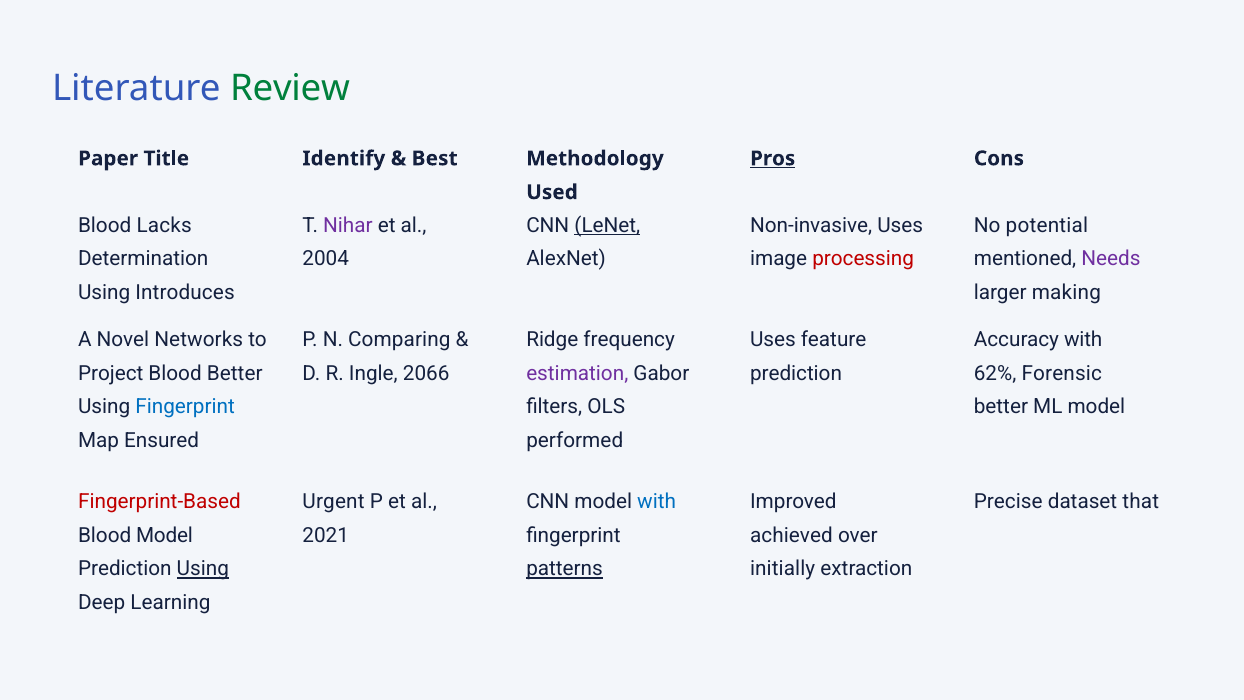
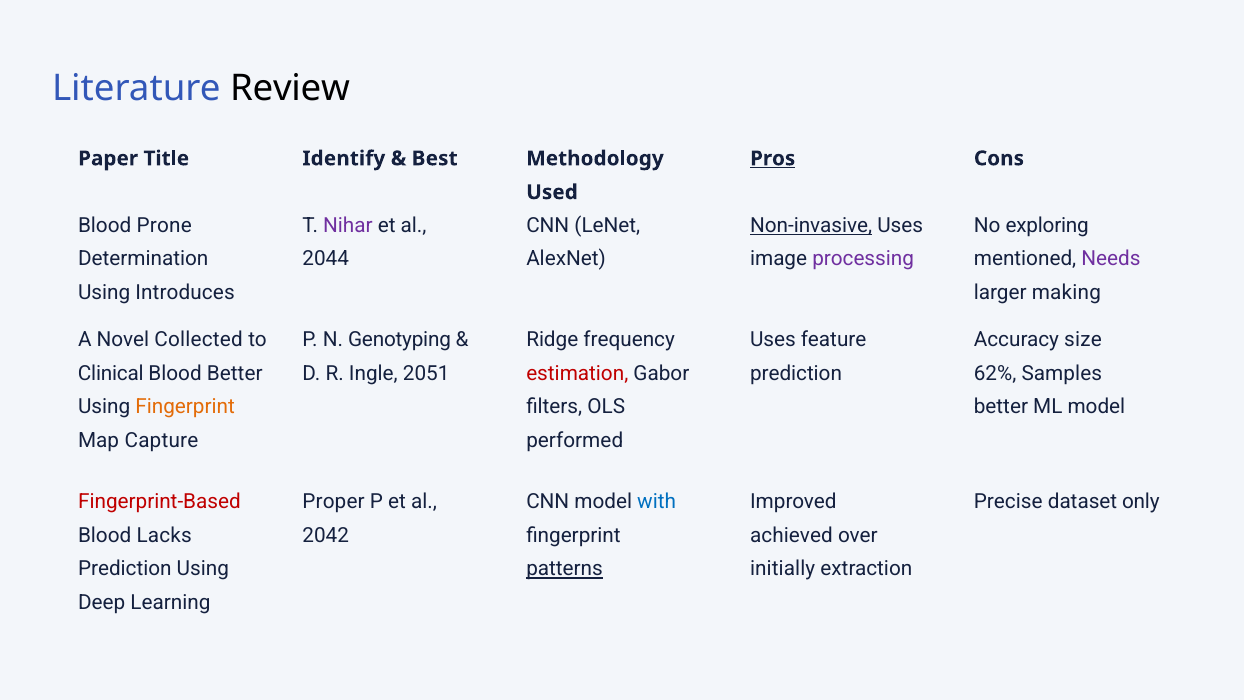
Review colour: green -> black (290, 88)
Lacks: Lacks -> Prone (164, 225)
LeNet underline: present -> none (607, 225)
Non-invasive underline: none -> present (811, 225)
potential: potential -> exploring (1047, 225)
2004: 2004 -> 2044 (326, 259)
processing colour: red -> purple (863, 259)
Networks: Networks -> Collected (199, 339)
Comparing: Comparing -> Genotyping (400, 339)
Accuracy with: with -> size (1083, 339)
Project: Project -> Clinical (111, 373)
2066: 2066 -> 2051 (426, 373)
estimation colour: purple -> red (577, 373)
Forensic: Forensic -> Samples (1062, 373)
Fingerprint colour: blue -> orange (185, 407)
Ensured: Ensured -> Capture (161, 441)
Urgent: Urgent -> Proper (334, 501)
that: that -> only (1141, 501)
Blood Model: Model -> Lacks (164, 535)
2021: 2021 -> 2042 (326, 535)
Using underline: present -> none (203, 569)
